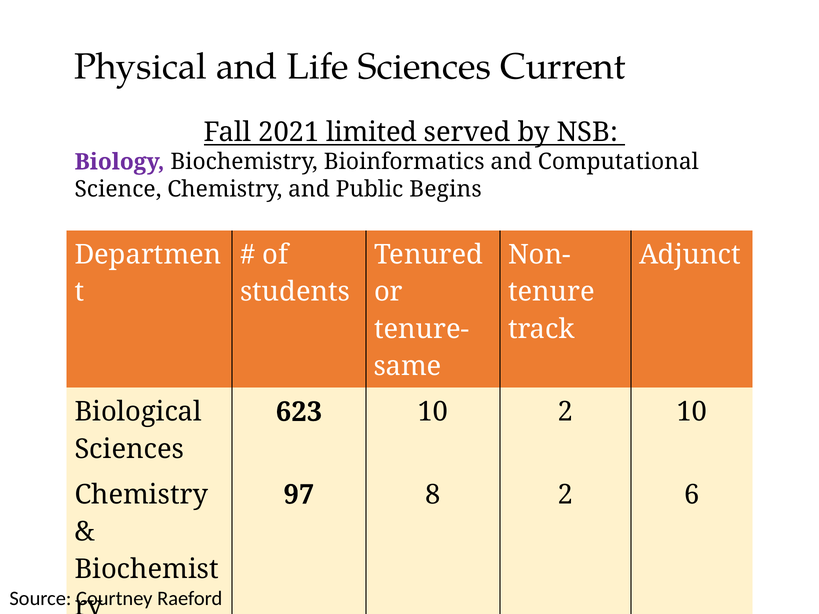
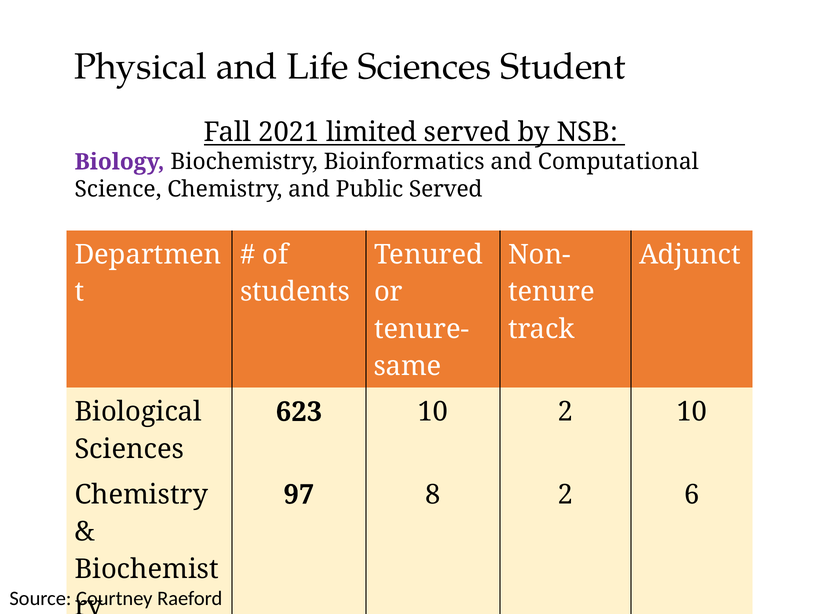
Current: Current -> Student (563, 67)
Public Begins: Begins -> Served (446, 189)
